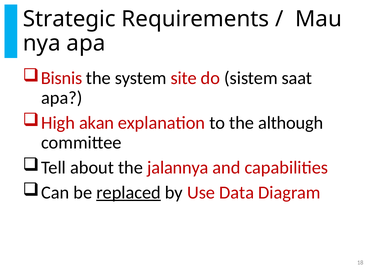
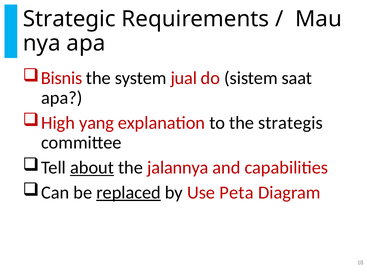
site: site -> jual (184, 78)
akan: akan -> yang (97, 123)
although: although -> strategis (291, 123)
about underline: none -> present (92, 168)
Data: Data -> Peta (237, 193)
